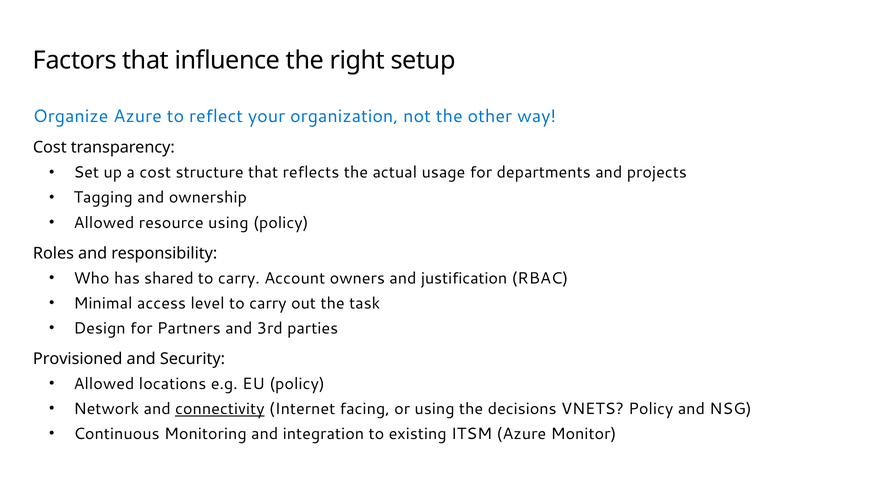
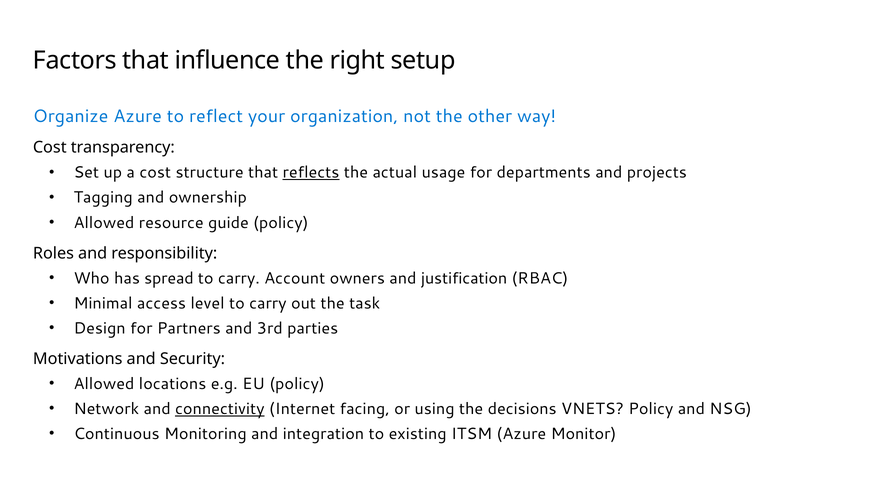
reflects underline: none -> present (311, 173)
resource using: using -> guide (228, 223)
shared: shared -> spread (169, 278)
Provisioned: Provisioned -> Motivations (78, 359)
